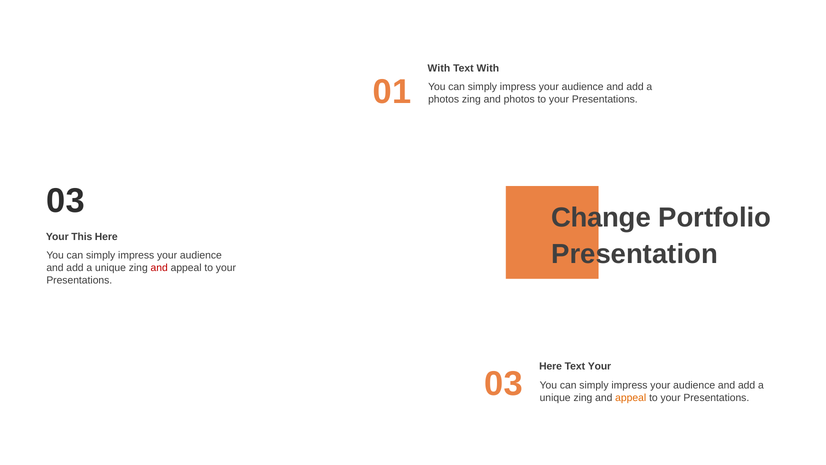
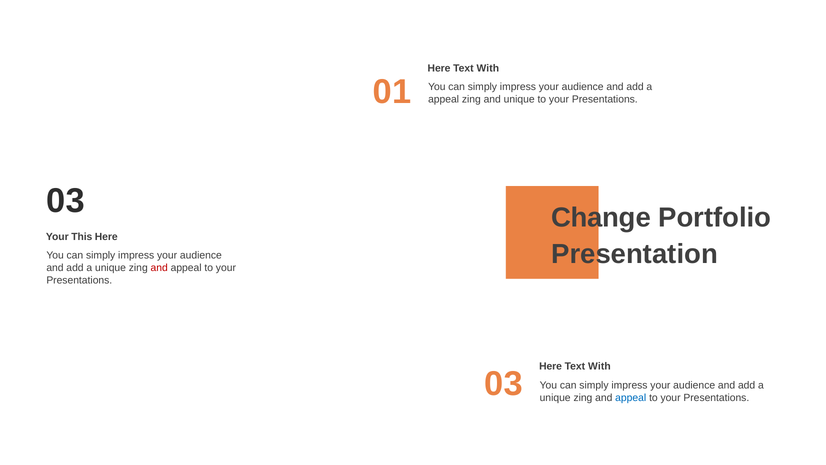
With: With -> Here (439, 68)
photos: photos -> appeal (444, 99)
and photos: photos -> unique (519, 99)
Your: Your -> With (599, 366)
appeal colour: orange -> blue (631, 397)
